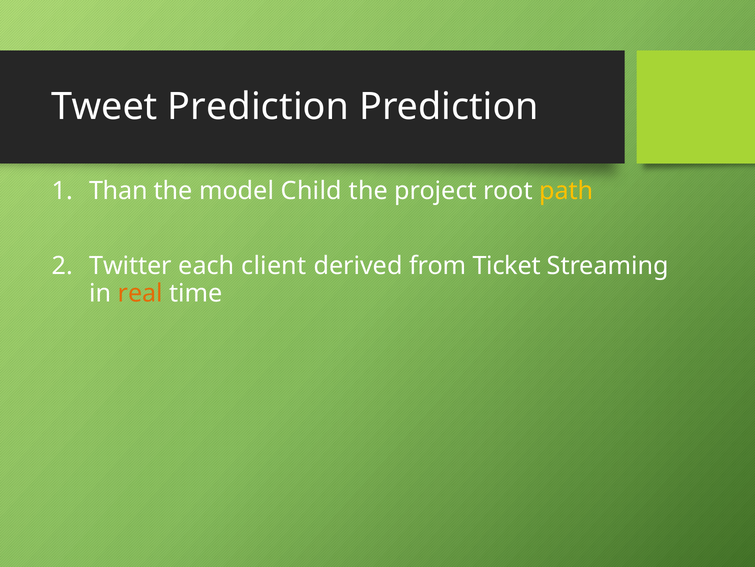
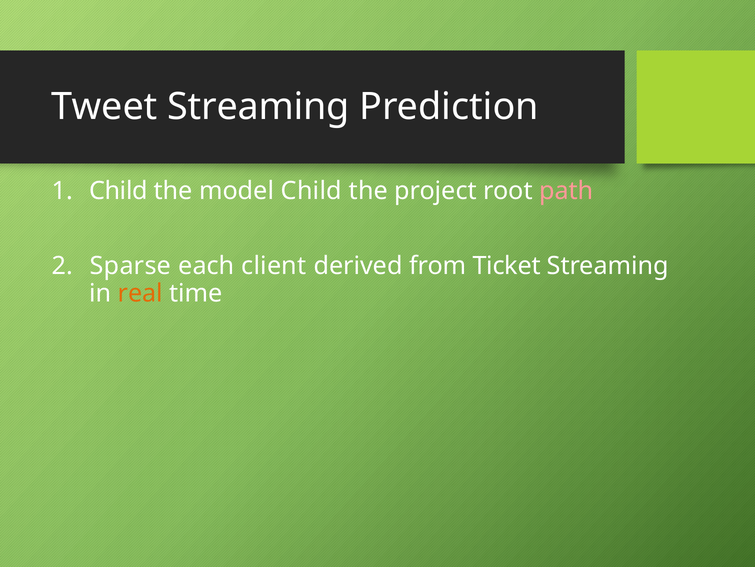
Tweet Prediction: Prediction -> Streaming (259, 107)
Than: Than -> Child (118, 190)
path colour: yellow -> pink (566, 190)
Twitter: Twitter -> Sparse (130, 266)
